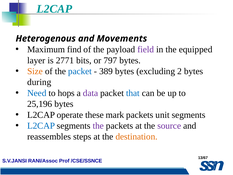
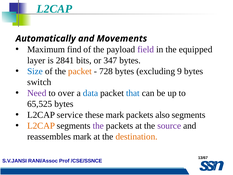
Heterogenous: Heterogenous -> Automatically (46, 39)
2771: 2771 -> 2841 (65, 60)
797: 797 -> 347 (110, 60)
Size colour: orange -> blue (35, 71)
packet colour: blue -> orange (80, 71)
389: 389 -> 728 (106, 71)
2: 2 -> 9 (180, 71)
during: during -> switch (39, 82)
Need colour: blue -> purple (37, 93)
hops: hops -> over (66, 93)
data colour: purple -> blue (91, 93)
25,196: 25,196 -> 65,525 (40, 104)
operate: operate -> service (70, 115)
unit: unit -> also (163, 115)
L2CAP colour: blue -> orange (41, 126)
reassembles steps: steps -> mark (82, 136)
